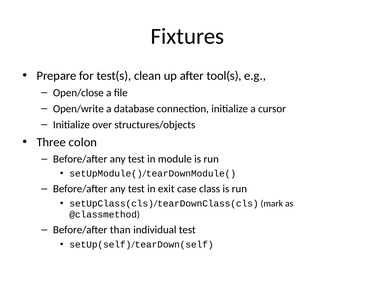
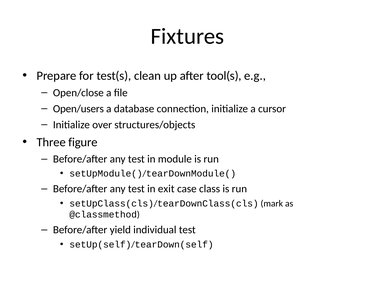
Open/write: Open/write -> Open/users (78, 109)
colon: colon -> figure (83, 142)
than: than -> yield (120, 230)
